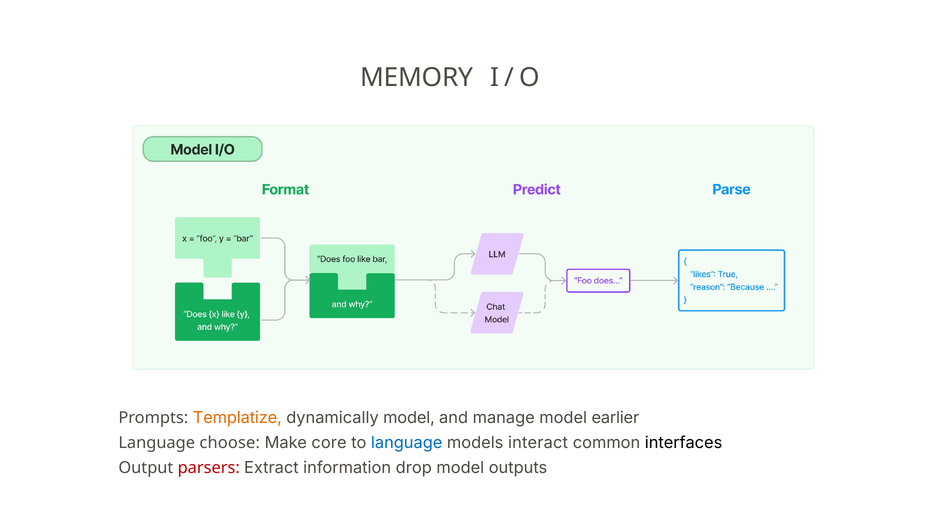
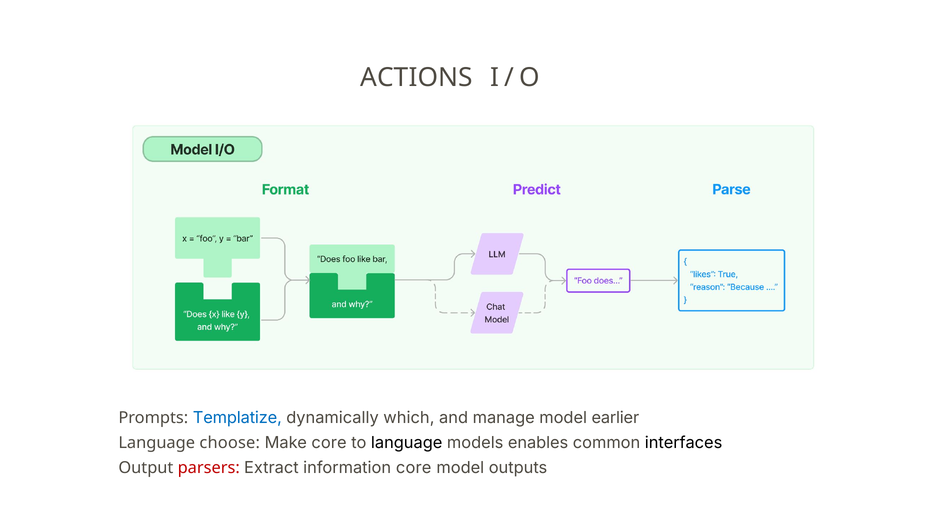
MEMORY: MEMORY -> ACTIONS (416, 78)
Templatize colour: orange -> blue (237, 418)
dynamically model: model -> which (409, 418)
language colour: blue -> black (407, 443)
interact: interact -> enables (538, 443)
information drop: drop -> core (414, 468)
